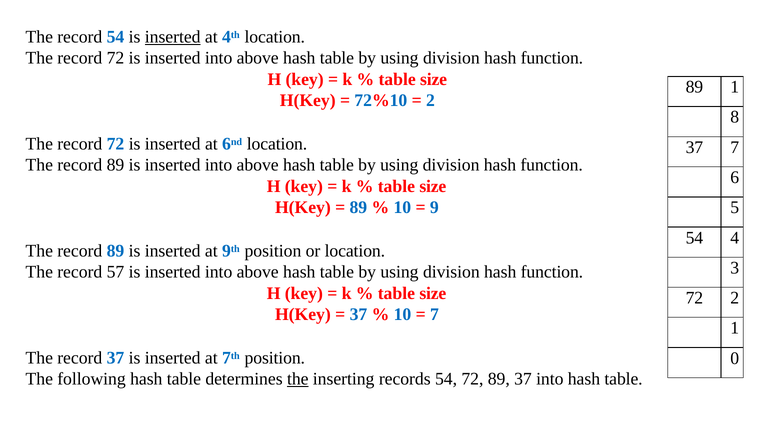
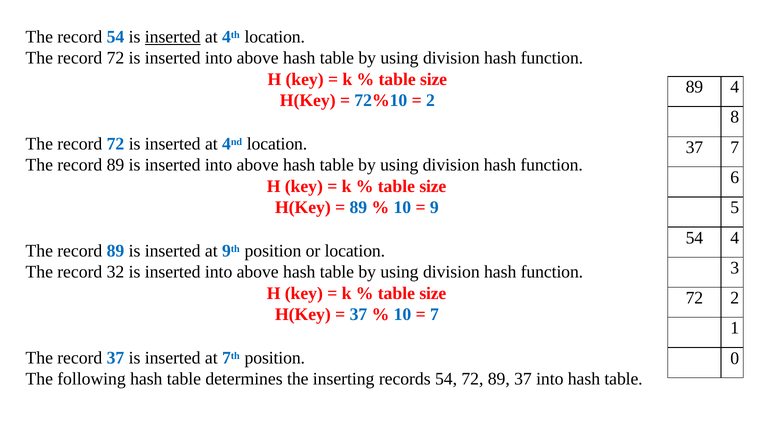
89 1: 1 -> 4 (735, 87)
6: 6 -> 4 (227, 144)
57: 57 -> 32 (115, 272)
the underline: present -> none (298, 379)
